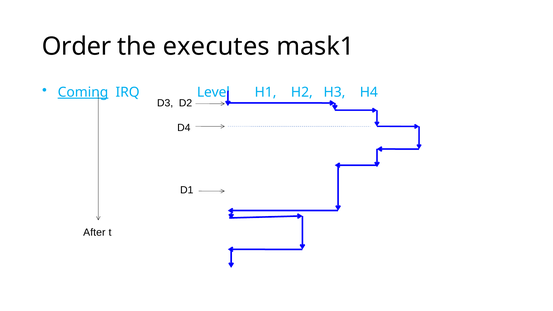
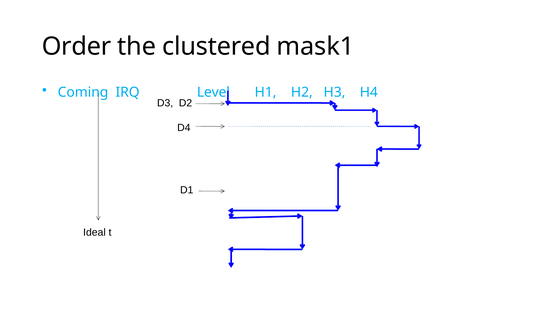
executes: executes -> clustered (216, 46)
Coming underline: present -> none (83, 92)
After: After -> Ideal (94, 233)
